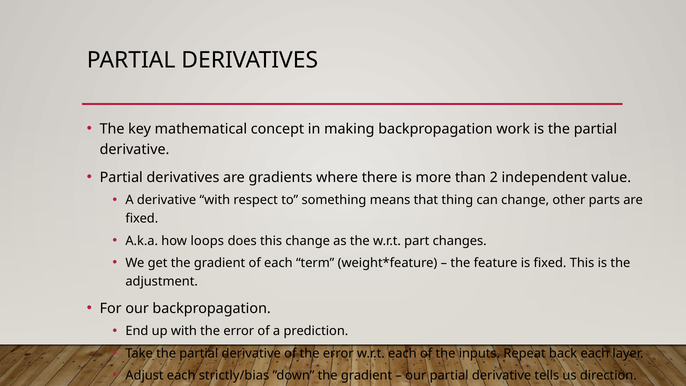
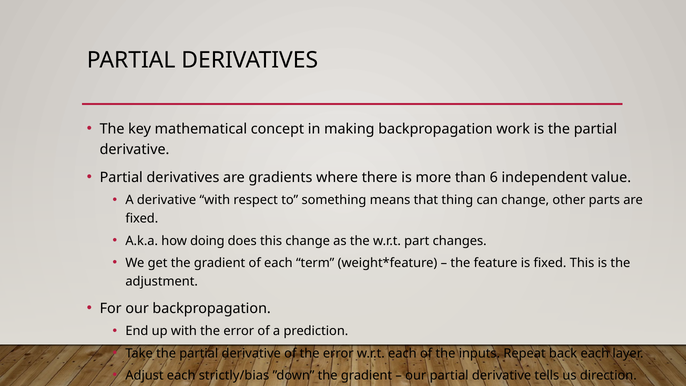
2: 2 -> 6 (494, 177)
loops: loops -> doing (207, 241)
